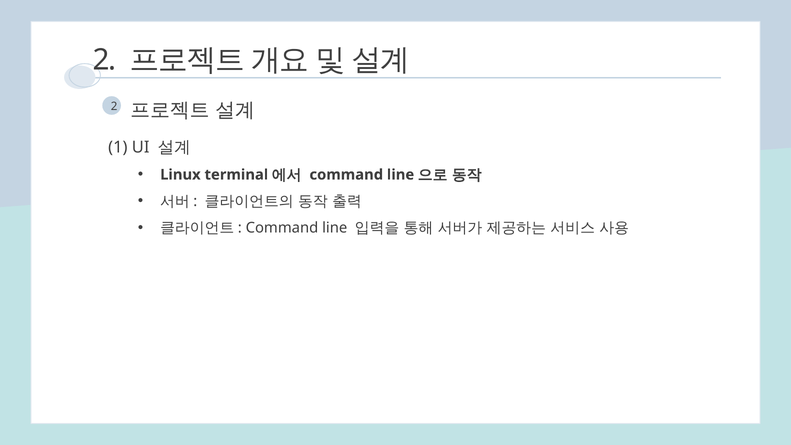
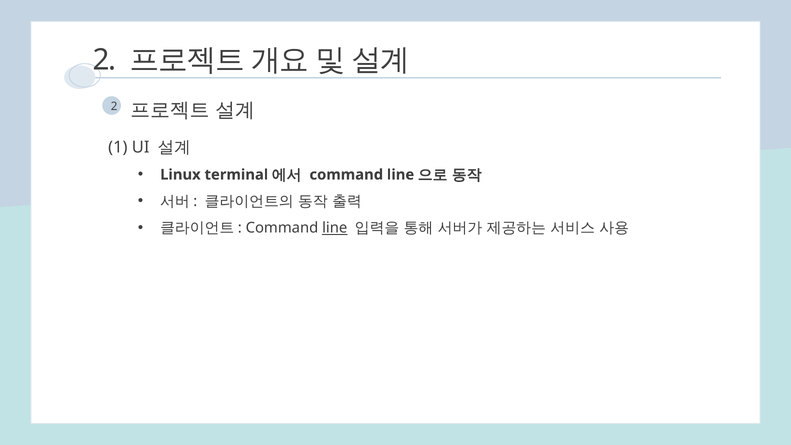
line underline: none -> present (335, 228)
